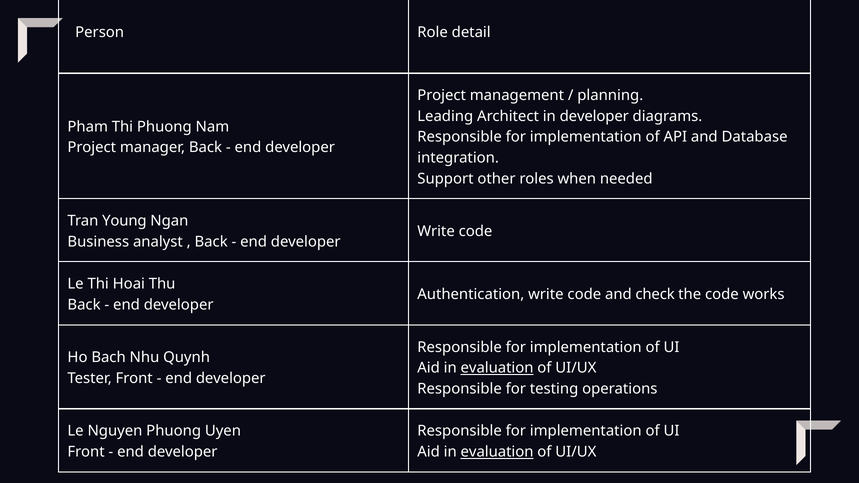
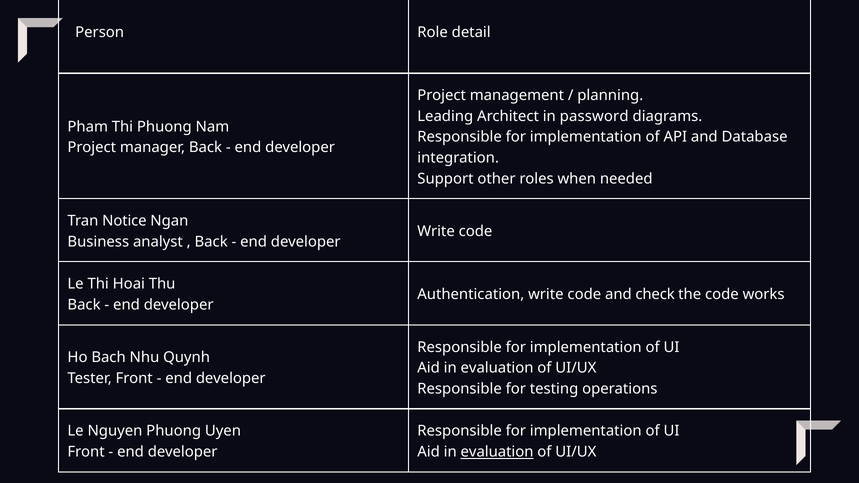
in developer: developer -> password (594, 116)
Young: Young -> Notice (124, 221)
evaluation underline: present -> none (497, 368)
